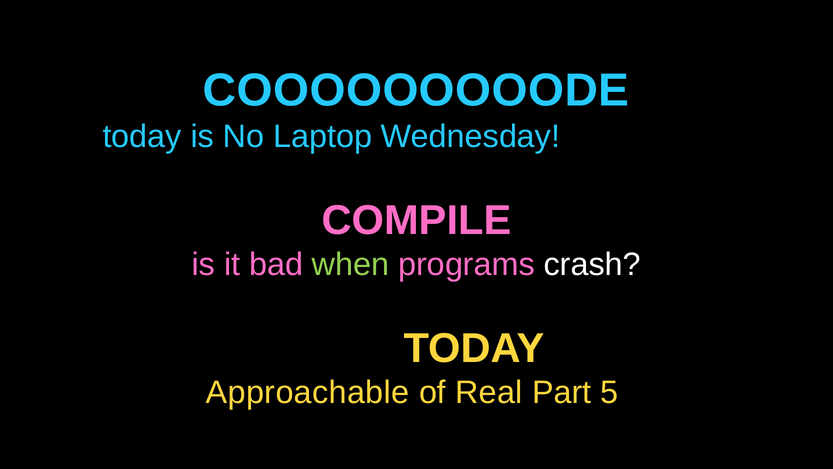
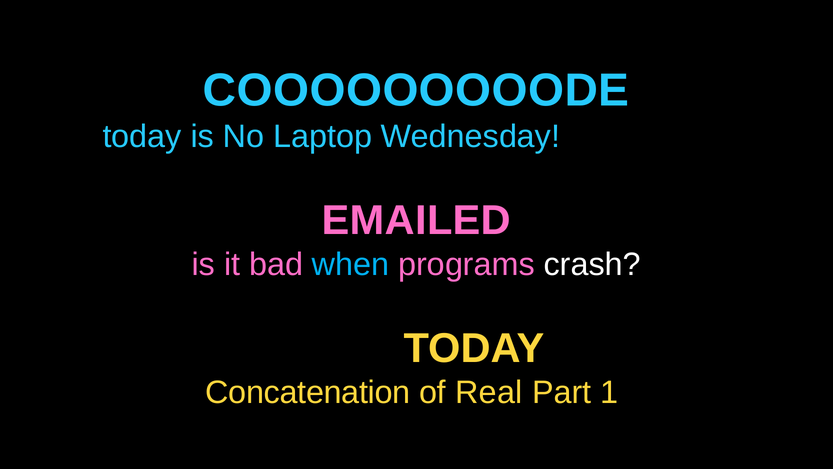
COMPILE: COMPILE -> EMAILED (416, 221)
when colour: light green -> light blue (351, 264)
Approachable: Approachable -> Concatenation (308, 392)
5: 5 -> 1 (609, 392)
